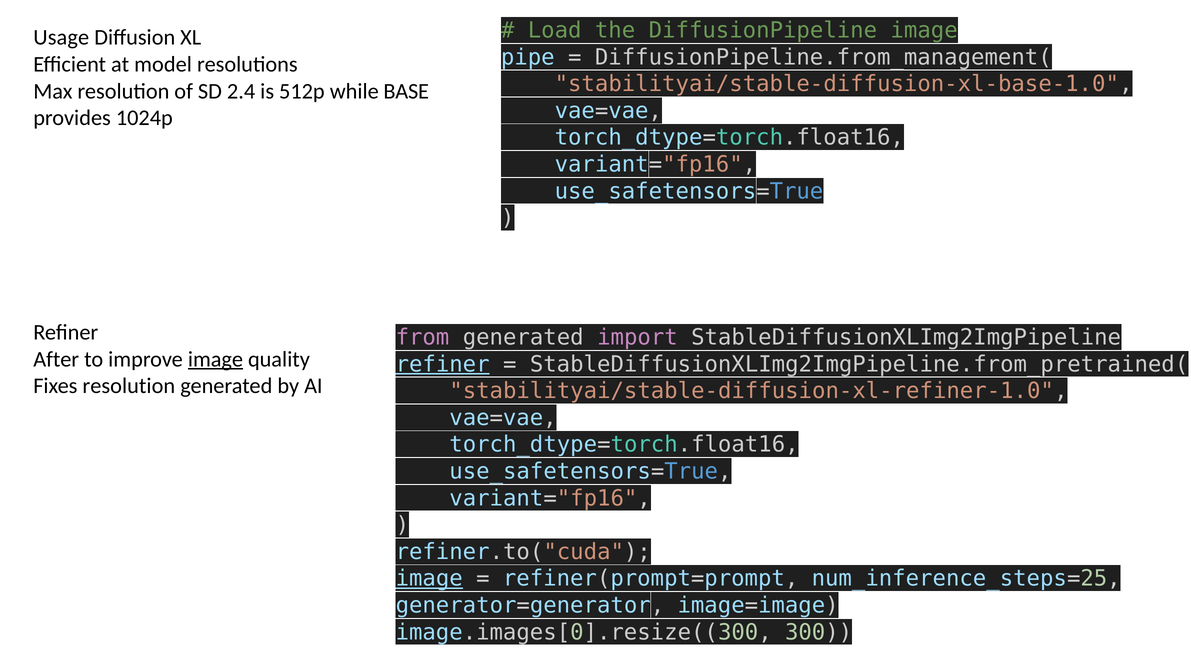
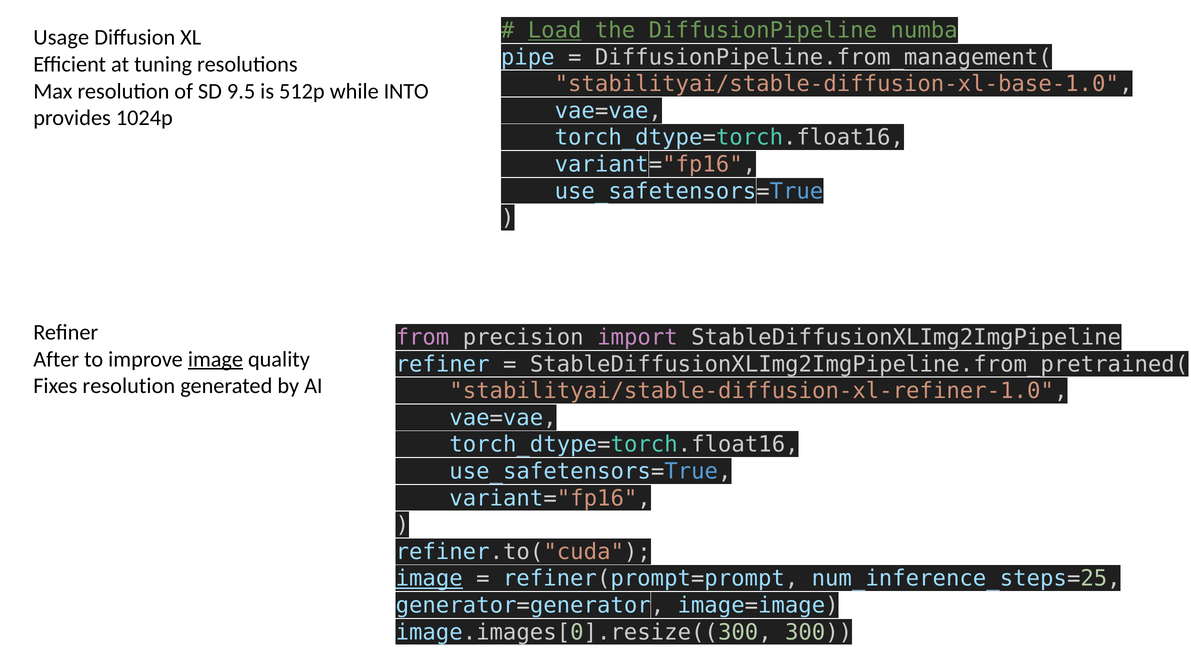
Load underline: none -> present (555, 30)
DiffusionPipeline image: image -> numba (924, 30)
model: model -> tuning (163, 64)
2.4: 2.4 -> 9.5 (241, 91)
BASE: BASE -> INTO (406, 91)
from generated: generated -> precision (523, 337)
refiner underline: present -> none (443, 364)
